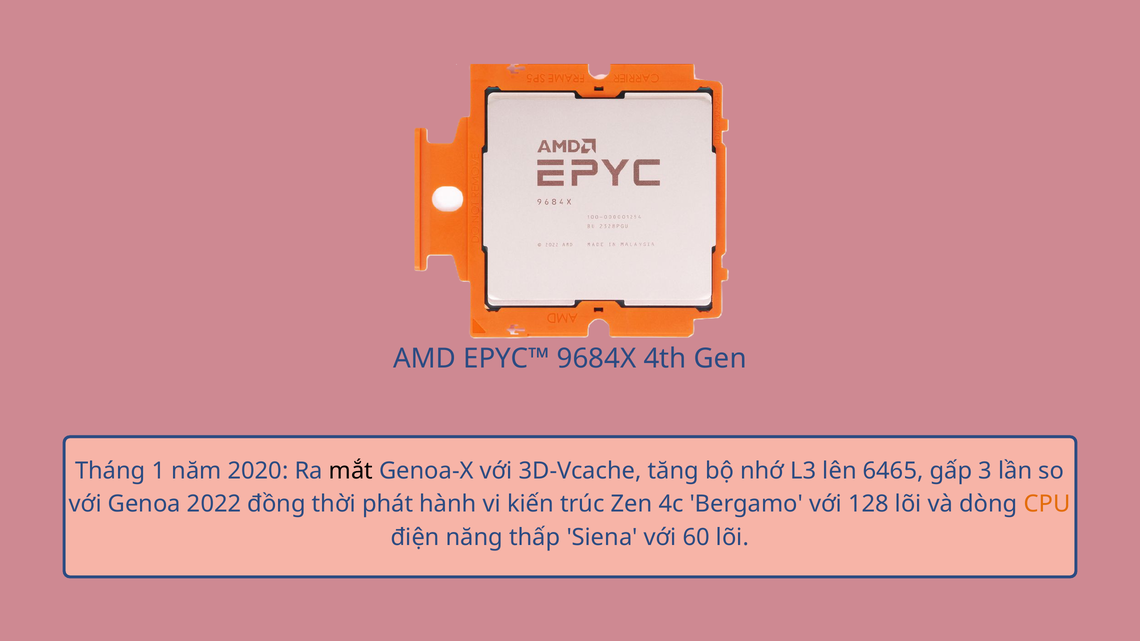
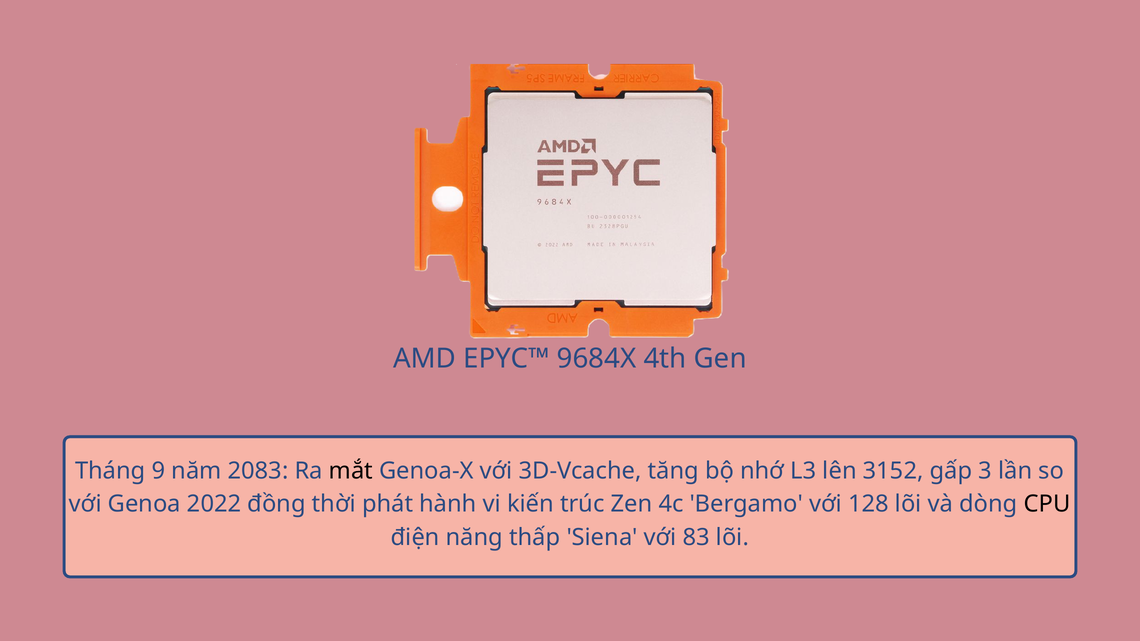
1: 1 -> 9 (159, 471)
2020: 2020 -> 2083 (258, 471)
6465: 6465 -> 3152 (893, 471)
CPU colour: orange -> black (1047, 504)
60: 60 -> 83 (696, 538)
